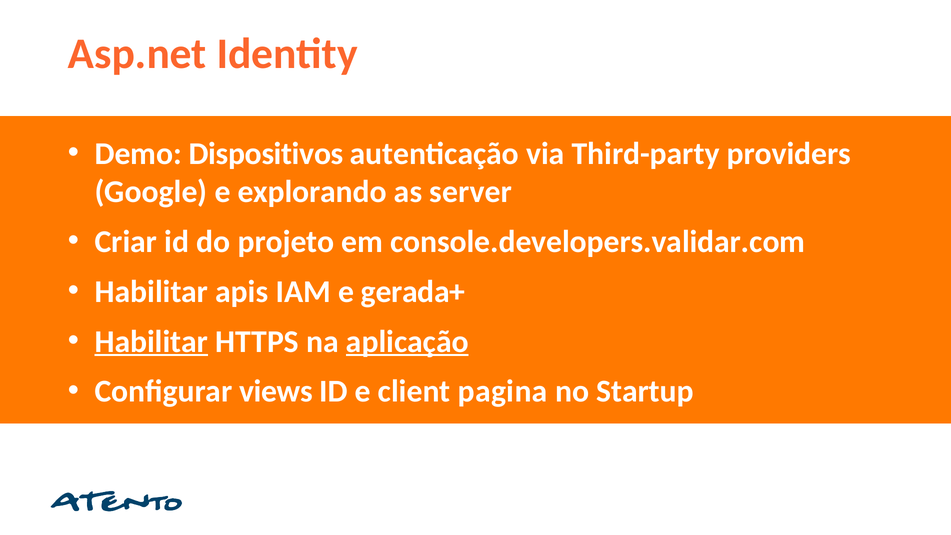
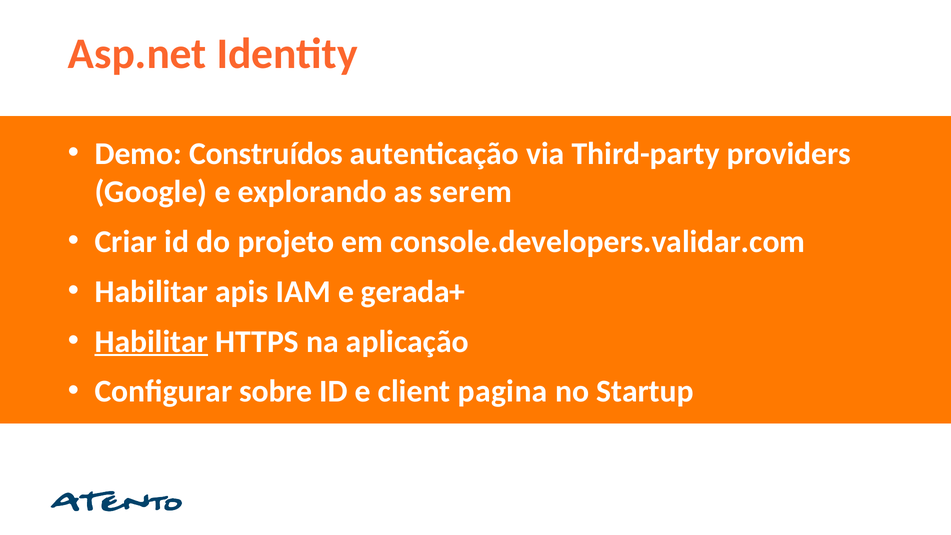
Dispositivos: Dispositivos -> Construídos (266, 154)
server: server -> serem (471, 192)
aplicação underline: present -> none (407, 341)
views: views -> sobre (276, 391)
